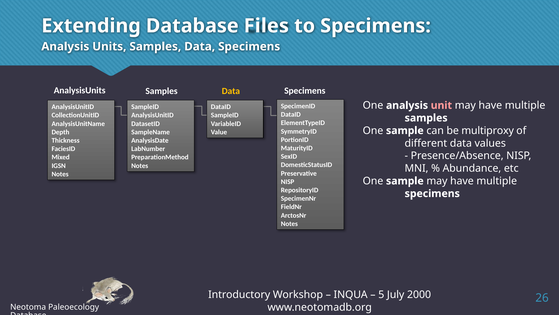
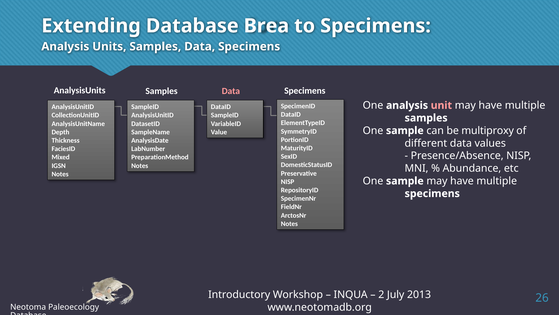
Files: Files -> Brea (266, 26)
Data colour: yellow -> pink (231, 91)
5: 5 -> 2 (381, 294)
2000: 2000 -> 2013 (419, 294)
